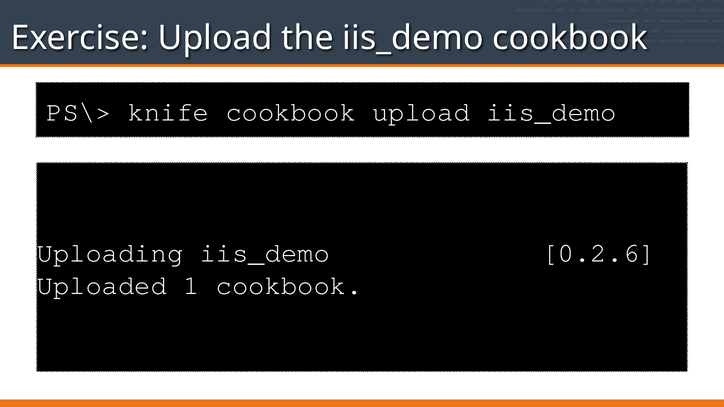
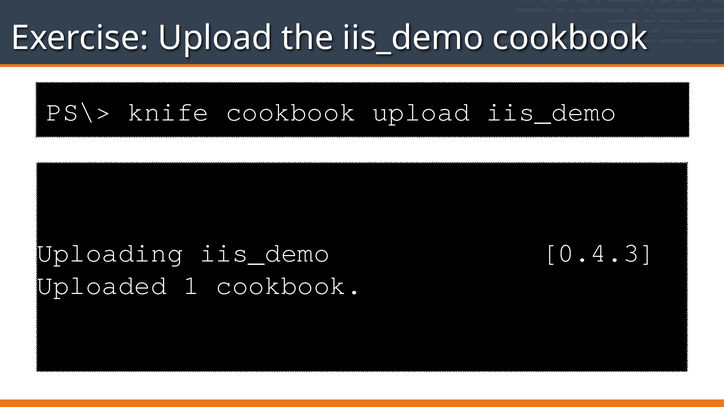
0.2.6: 0.2.6 -> 0.4.3 (599, 253)
